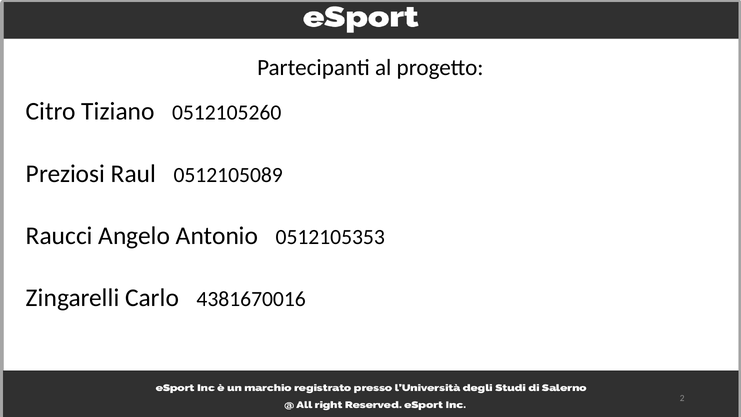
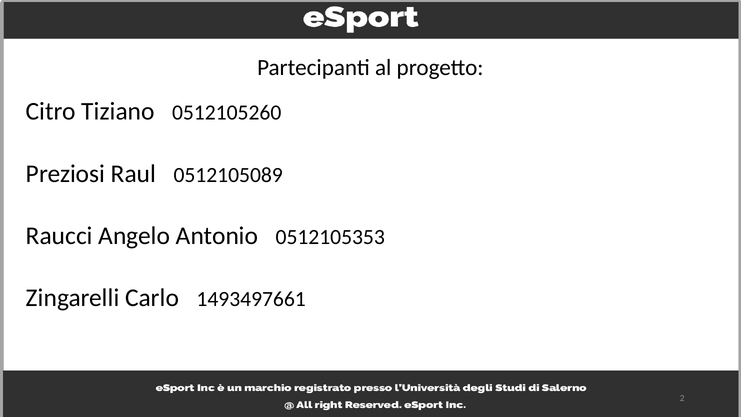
4381670016: 4381670016 -> 1493497661 (251, 299)
